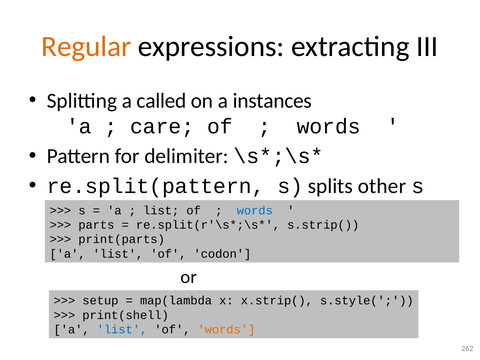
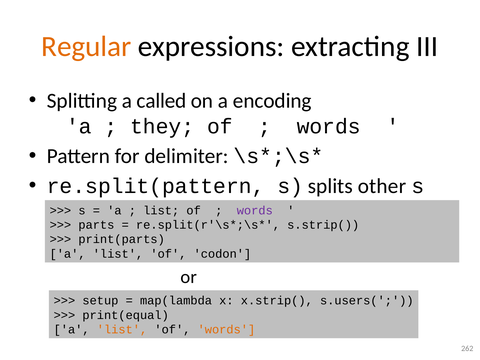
instances: instances -> encoding (272, 101)
care: care -> they (162, 126)
words colour: blue -> purple (255, 211)
s.style(: s.style( -> s.users( (367, 301)
print(shell: print(shell -> print(equal (126, 315)
list colour: blue -> orange (122, 329)
